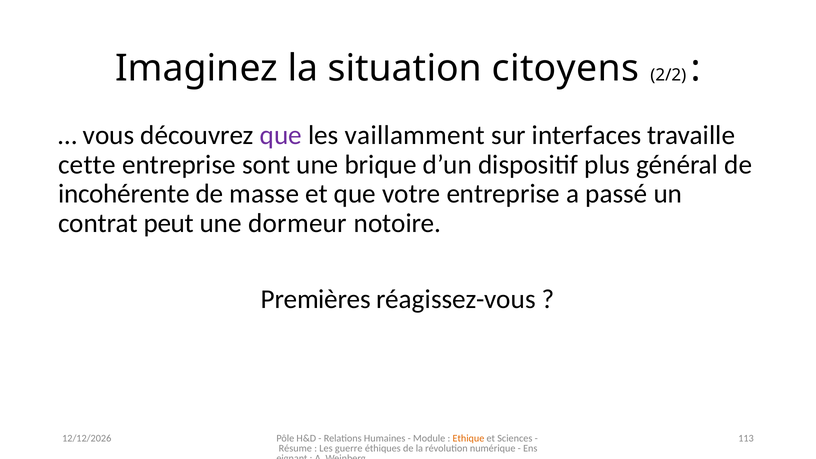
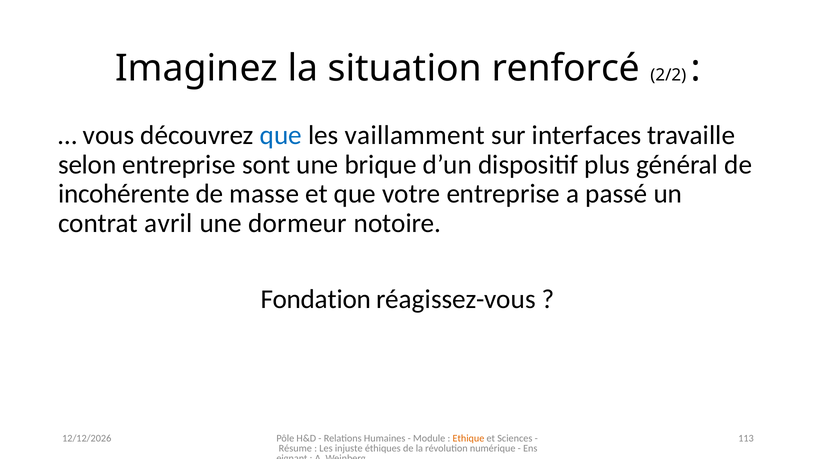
citoyens: citoyens -> renforcé (566, 69)
que colour: purple -> blue (281, 135)
cette: cette -> selon (87, 165)
peut: peut -> avril (169, 223)
Premières: Premières -> Fondation (316, 299)
guerre: guerre -> injuste (349, 448)
